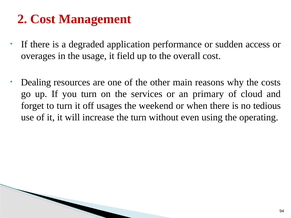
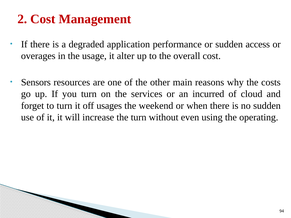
field: field -> alter (126, 56)
Dealing: Dealing -> Sensors (36, 82)
primary: primary -> incurred (208, 94)
no tedious: tedious -> sudden (267, 106)
